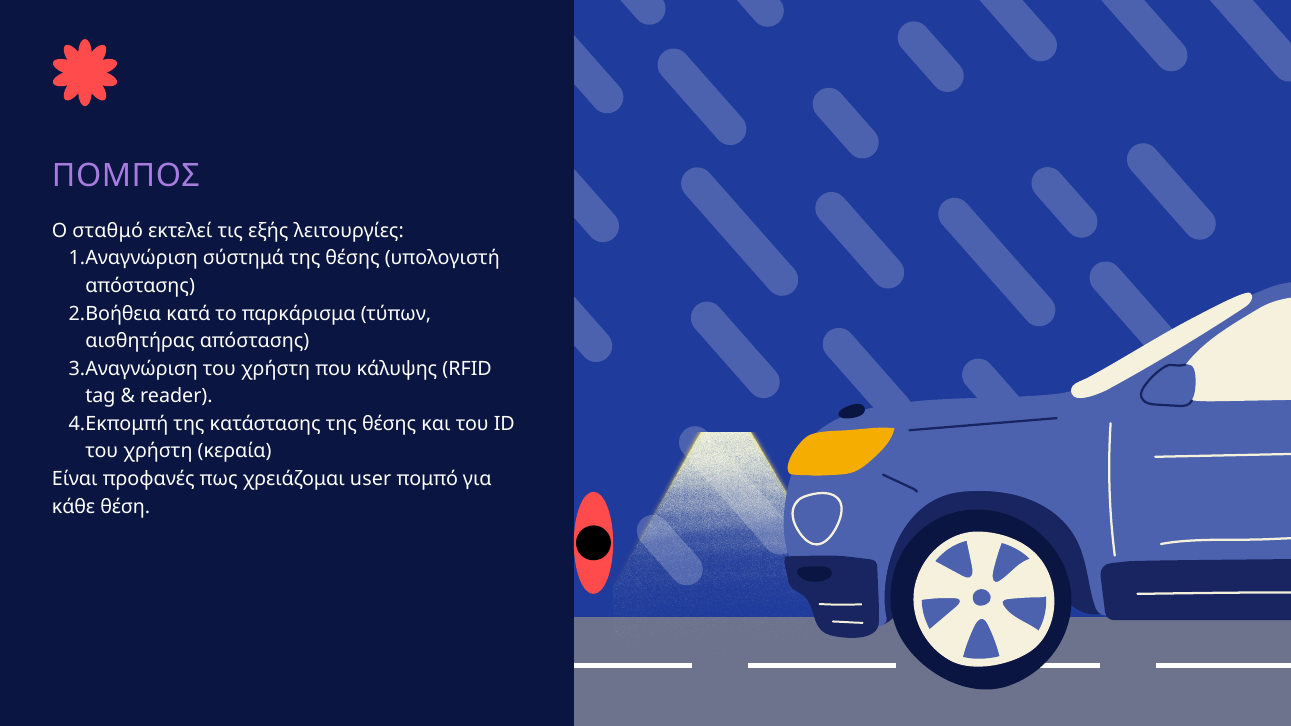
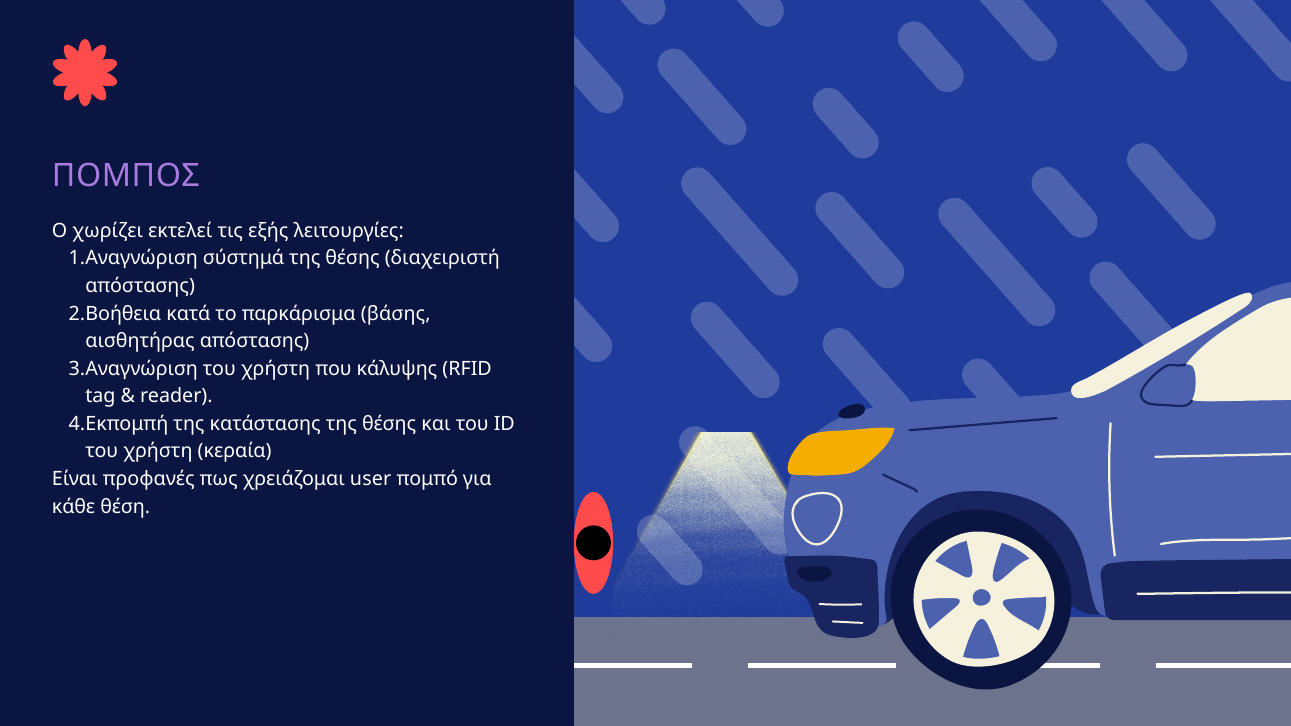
σταθμό: σταθμό -> χωρίζει (108, 231)
υπολογιστή: υπολογιστή -> διαχειριστή (442, 258)
τύπων: τύπων -> βάσης (396, 314)
